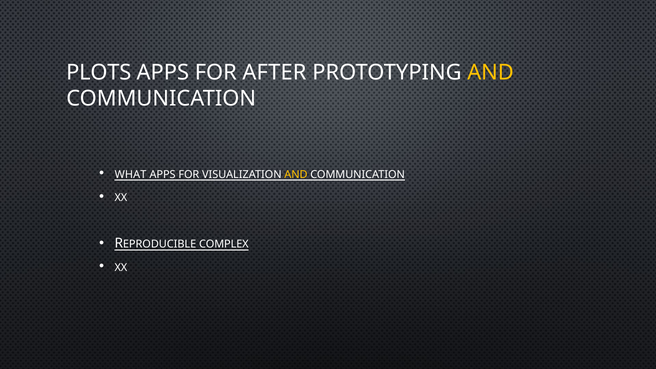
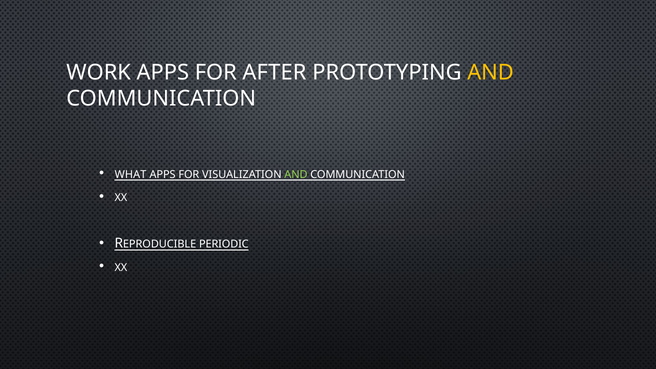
PLOTS: PLOTS -> WORK (99, 72)
AND colour: yellow -> light green (296, 174)
COMPLEX: COMPLEX -> PERIODIC (224, 244)
